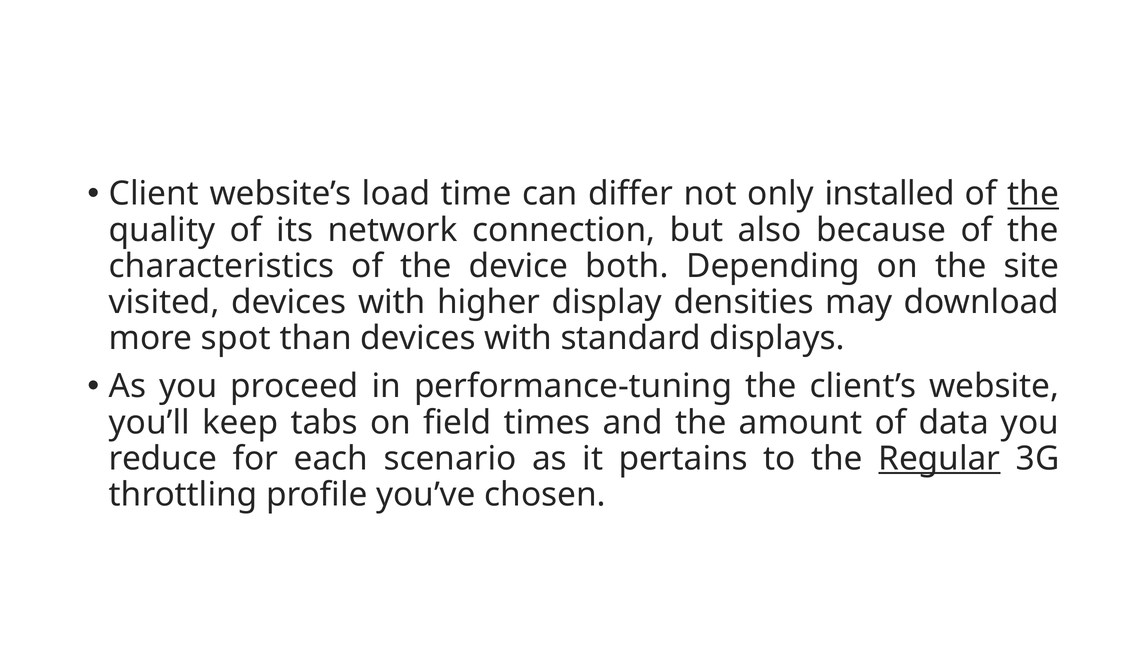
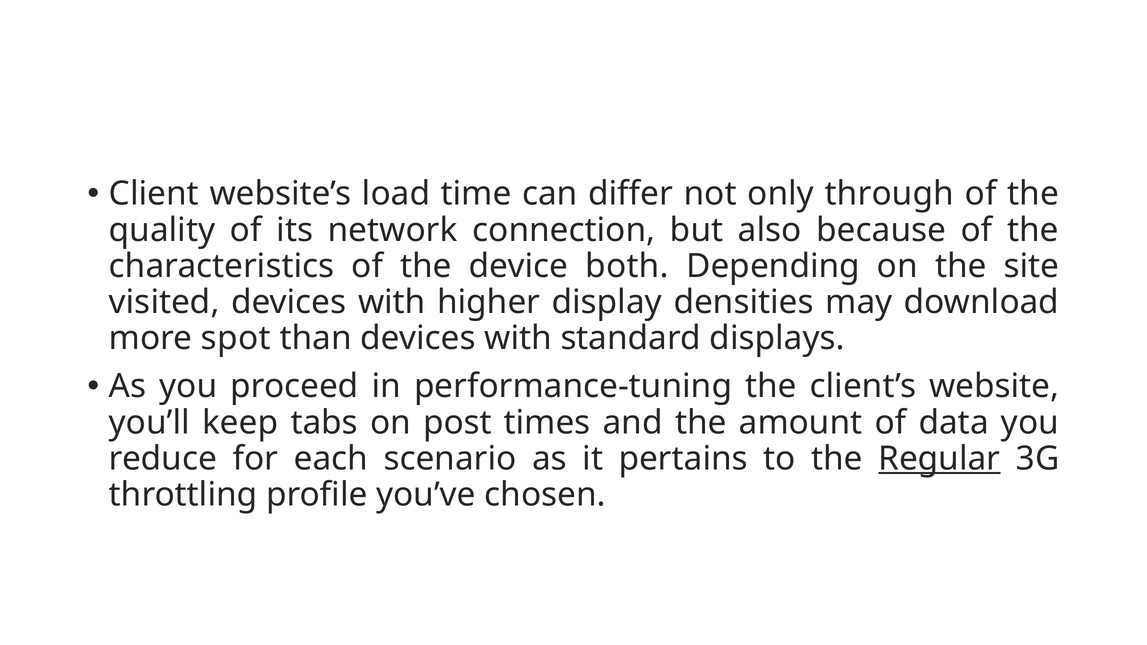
installed: installed -> through (889, 194)
the underline: present -> none (1033, 194)
field: field -> post (458, 423)
